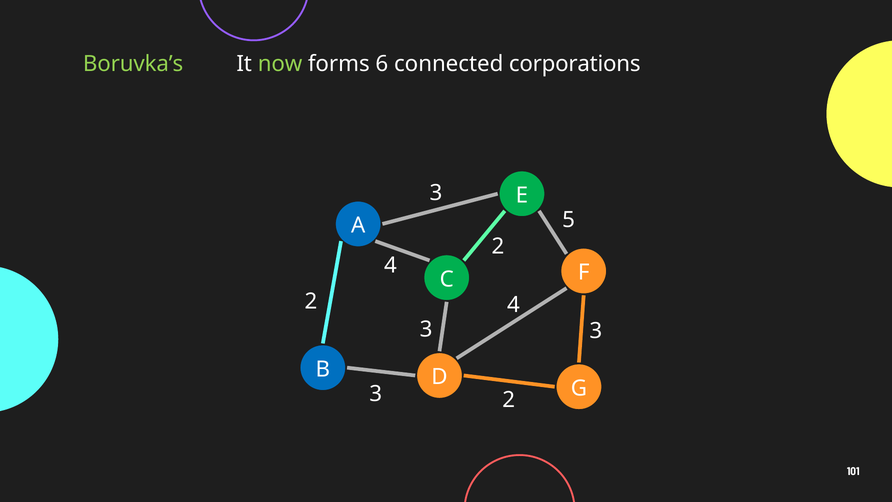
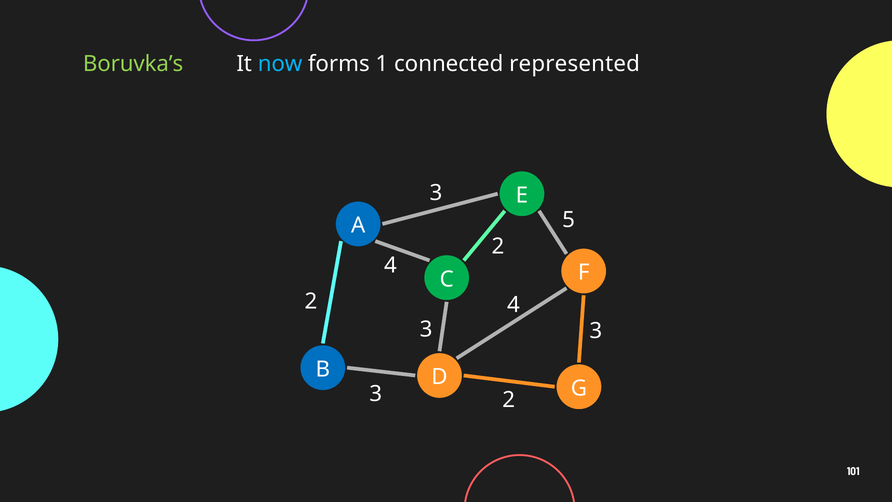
now colour: light green -> light blue (280, 64)
6: 6 -> 1 (382, 64)
corporations: corporations -> represented (575, 64)
